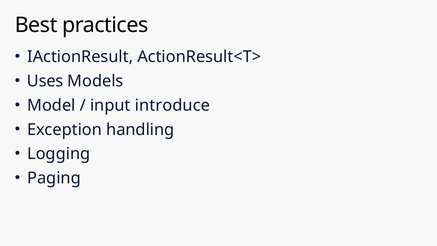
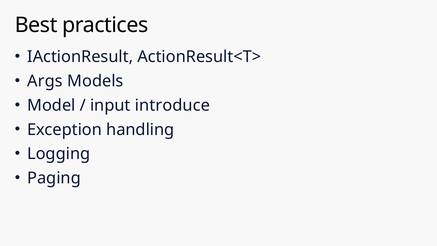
Uses: Uses -> Args (45, 81)
